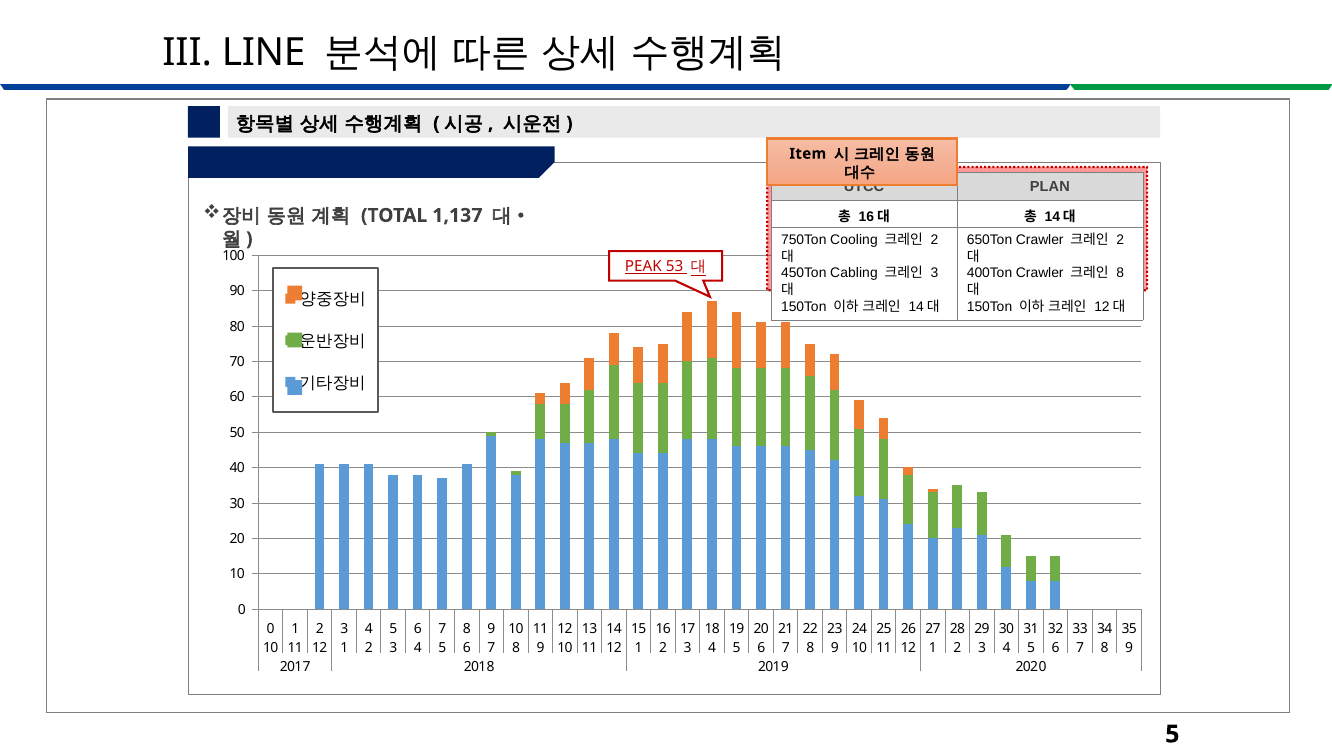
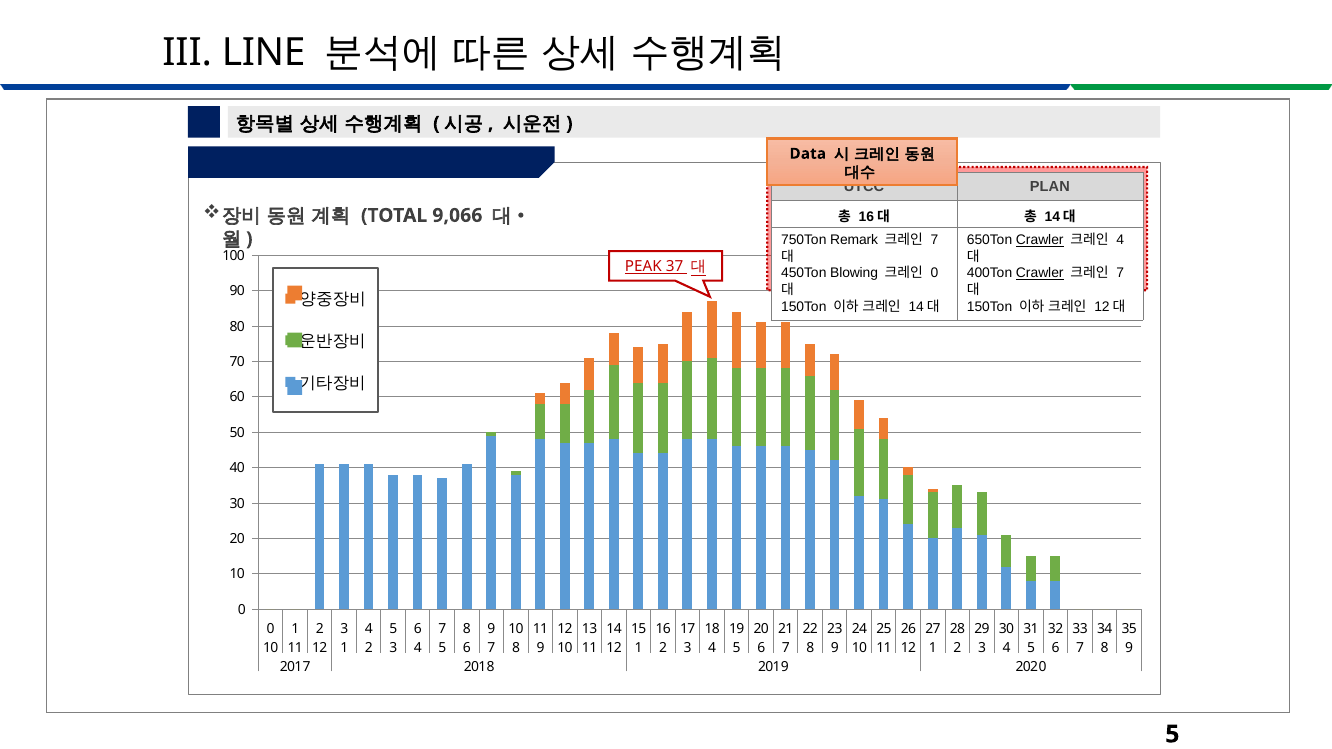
Item: Item -> Data (808, 154)
1,137: 1,137 -> 9,066 (457, 216)
Cooling: Cooling -> Remark (854, 240)
2: 2 -> 7 (935, 240)
Crawler underline: none -> present (1040, 240)
2: 2 -> 4 (1120, 240)
53: 53 -> 37 (675, 267)
Cabling: Cabling -> Blowing (854, 273)
3: 3 -> 0 (935, 273)
Crawler underline: none -> present (1040, 273)
8: 8 -> 7 (1120, 273)
